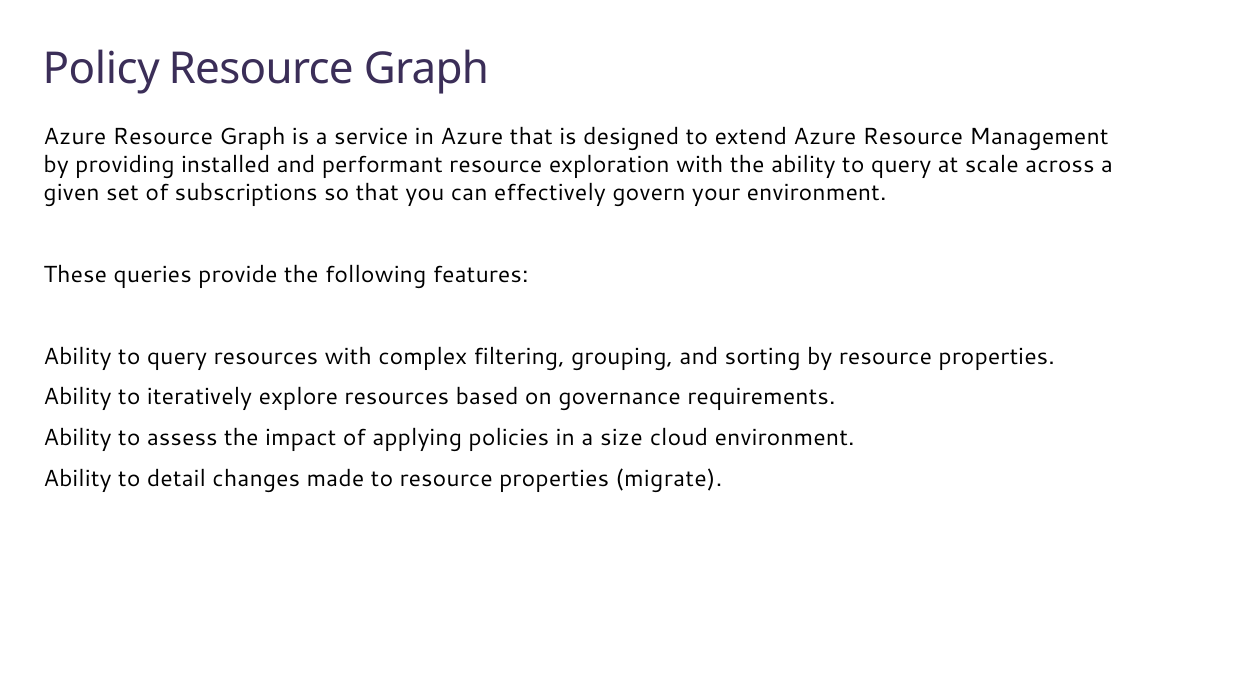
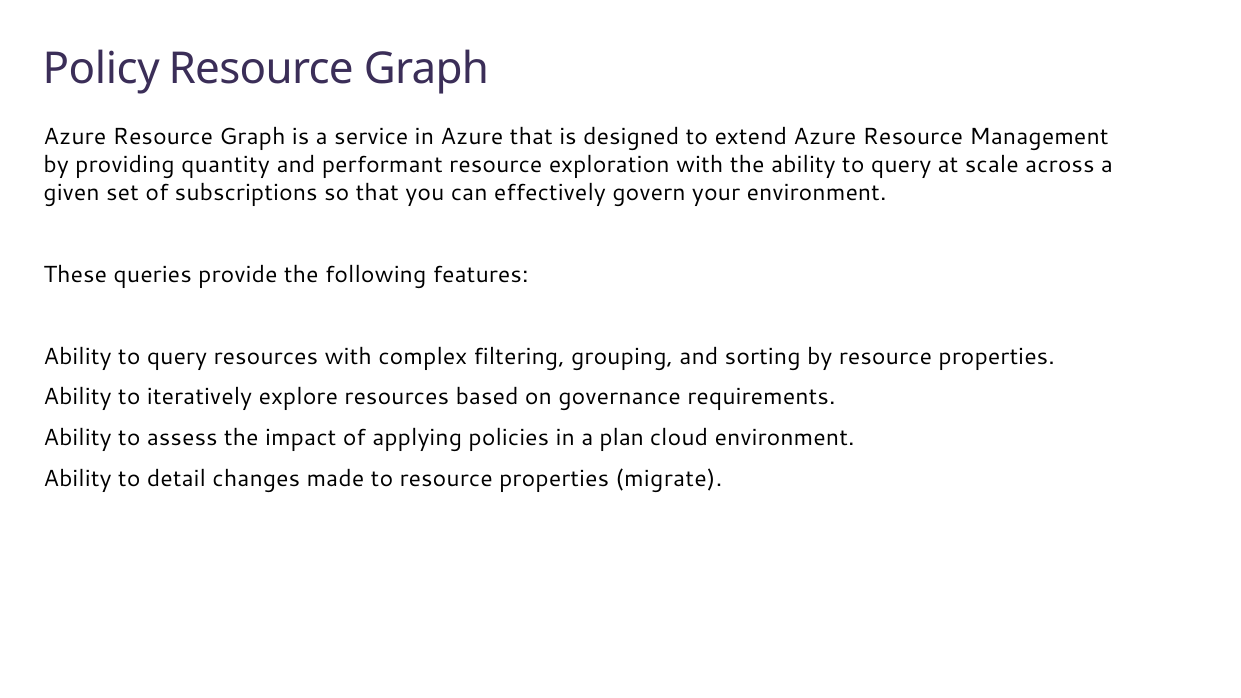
installed: installed -> quantity (226, 165)
size: size -> plan (622, 438)
